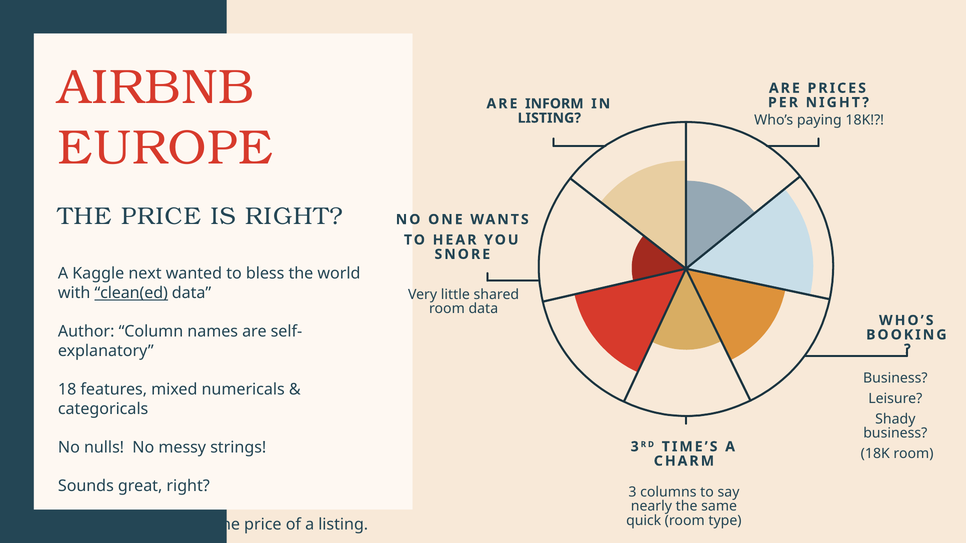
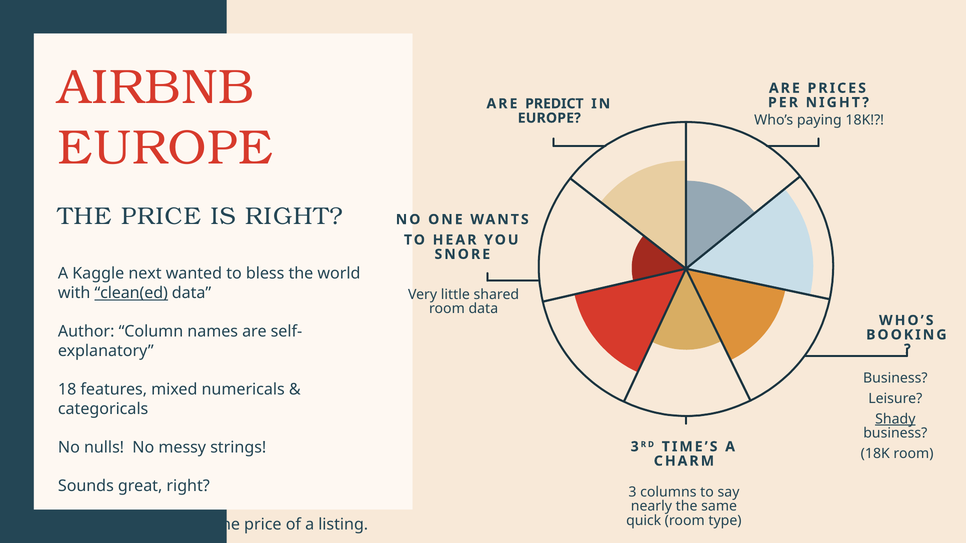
ARE INFORM: INFORM -> PREDICT (554, 104)
LISTING: LISTING -> EUROPE (549, 118)
Shady underline: none -> present (895, 419)
